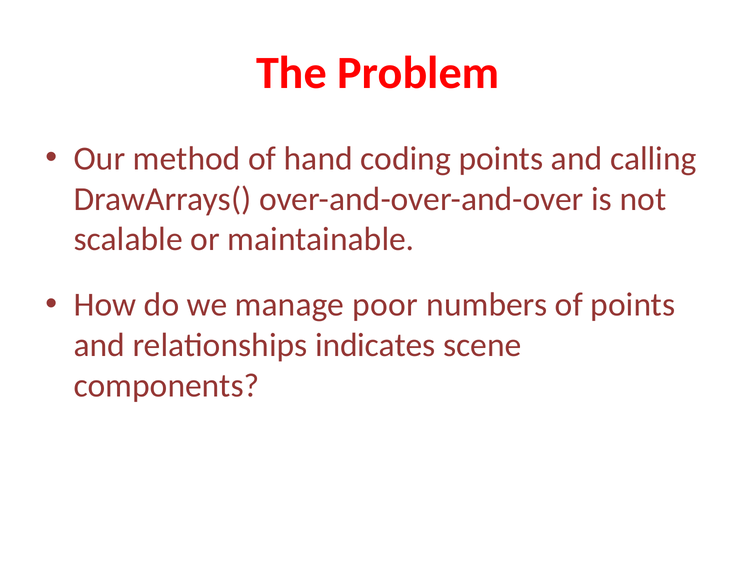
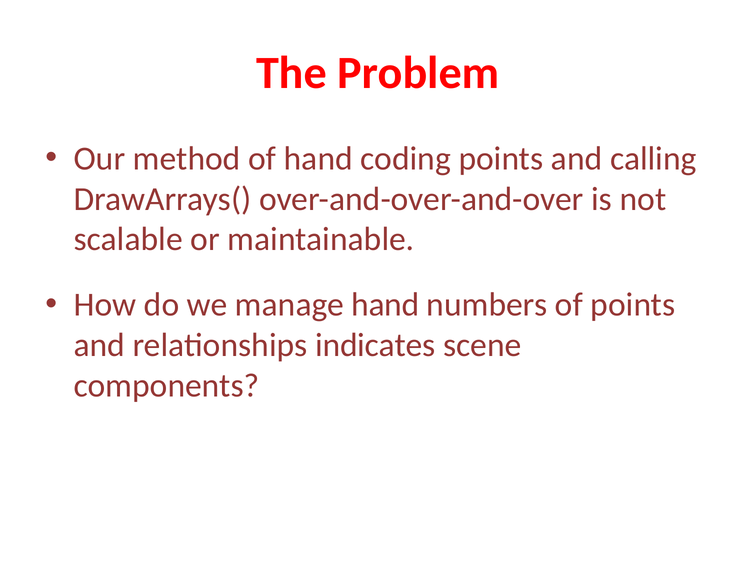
manage poor: poor -> hand (385, 305)
